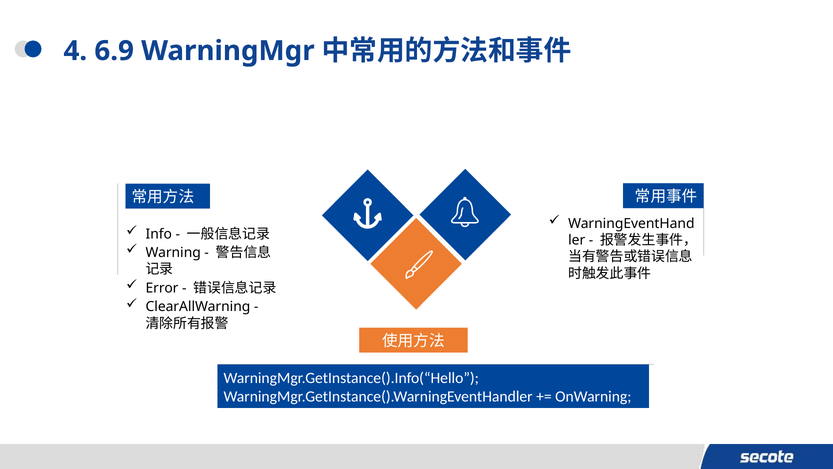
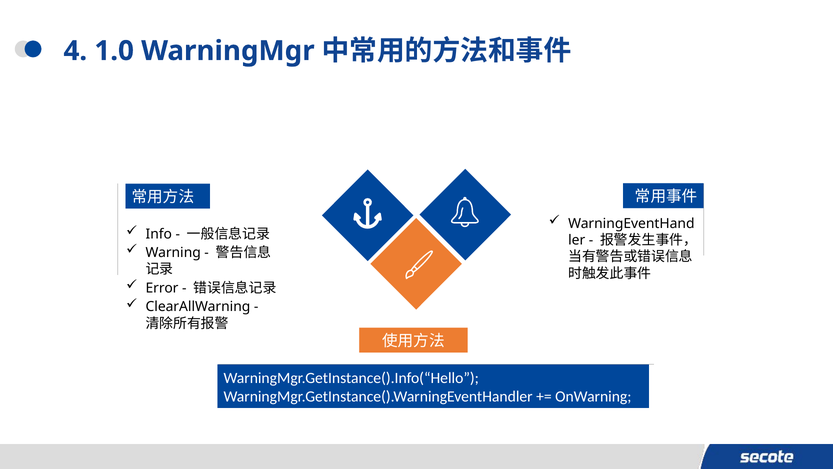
6.9: 6.9 -> 1.0 (114, 51)
